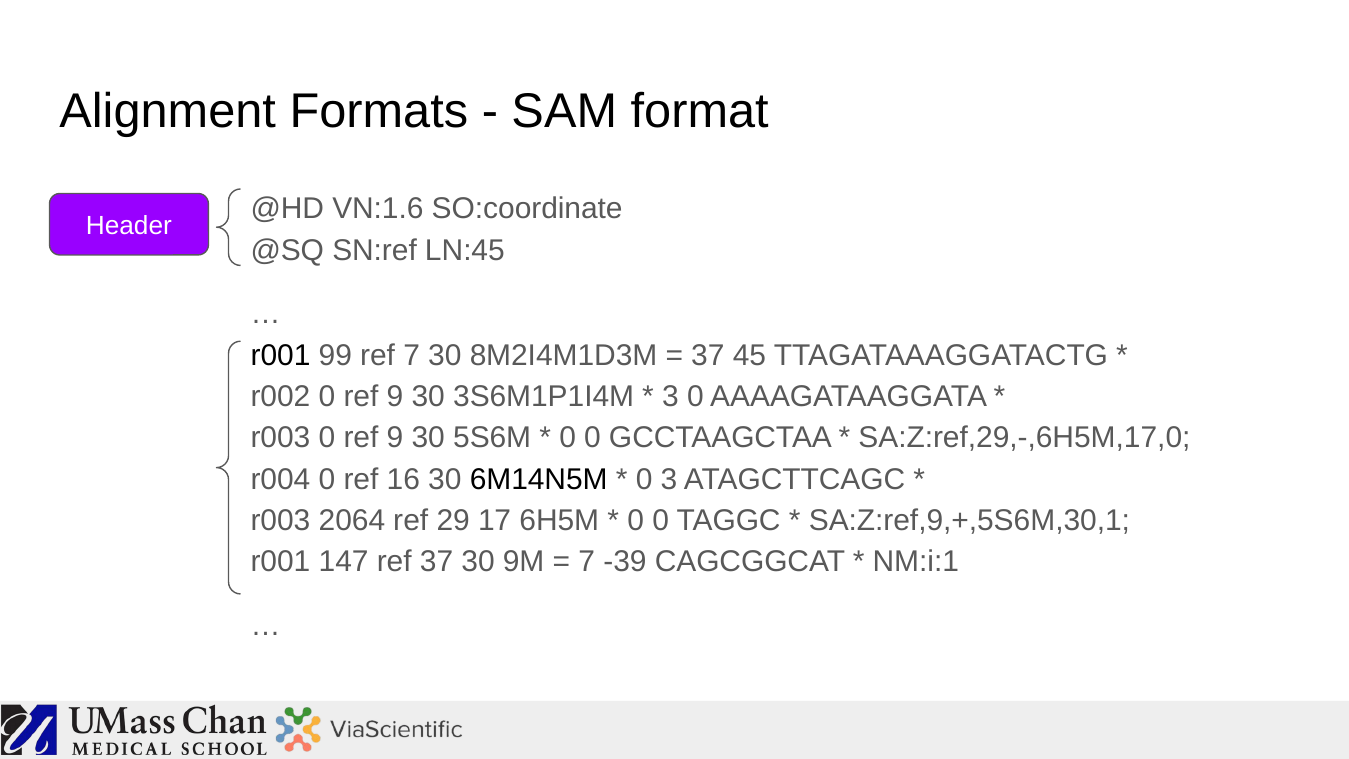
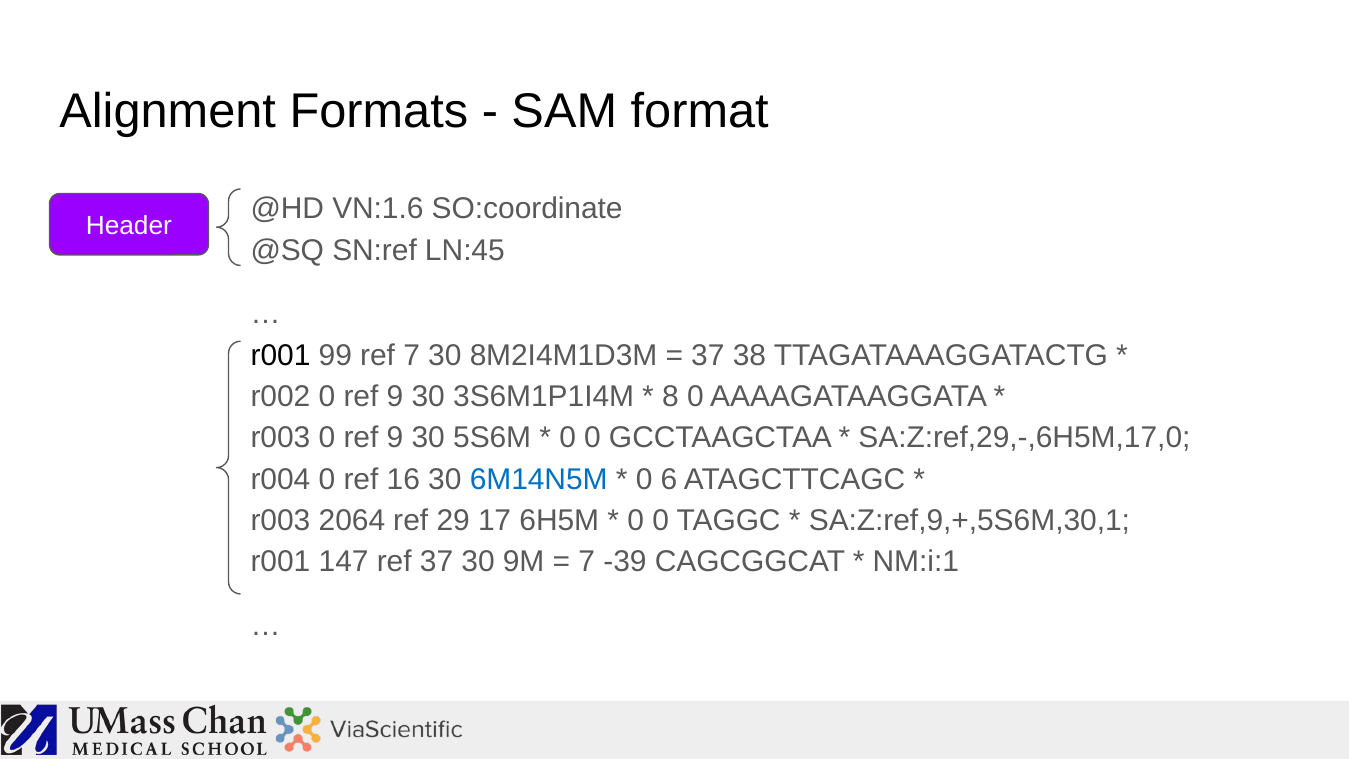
45: 45 -> 38 (749, 355)
3: 3 -> 8 (670, 397)
6M14N5M colour: black -> blue (539, 479)
0 3: 3 -> 6 (669, 479)
